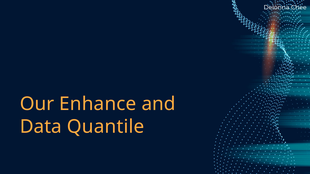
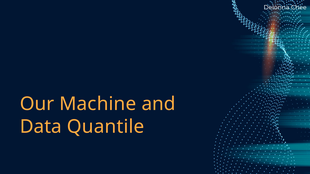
Enhance: Enhance -> Machine (98, 104)
